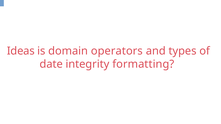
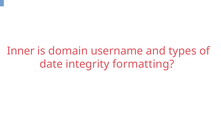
Ideas: Ideas -> Inner (21, 51)
operators: operators -> username (117, 51)
